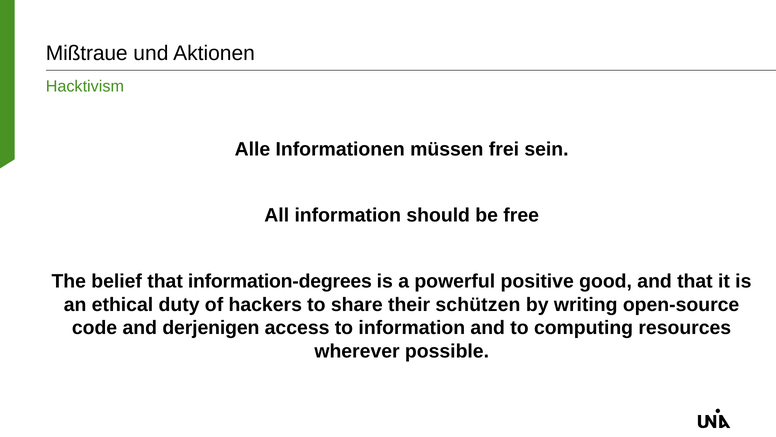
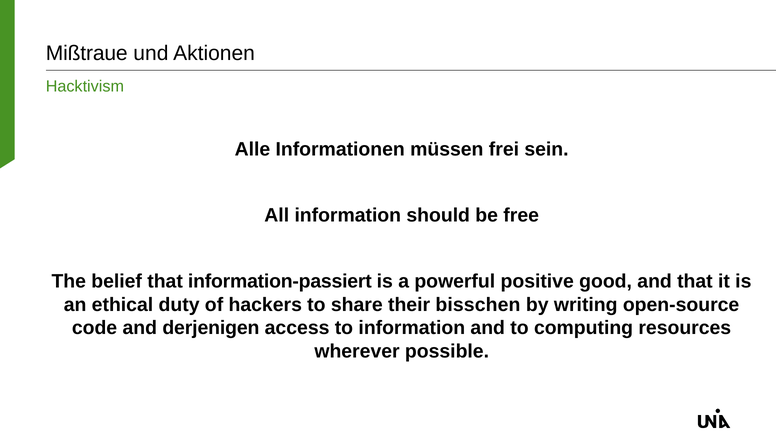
information-degrees: information-degrees -> information-passiert (280, 281)
schützen: schützen -> bisschen (478, 304)
